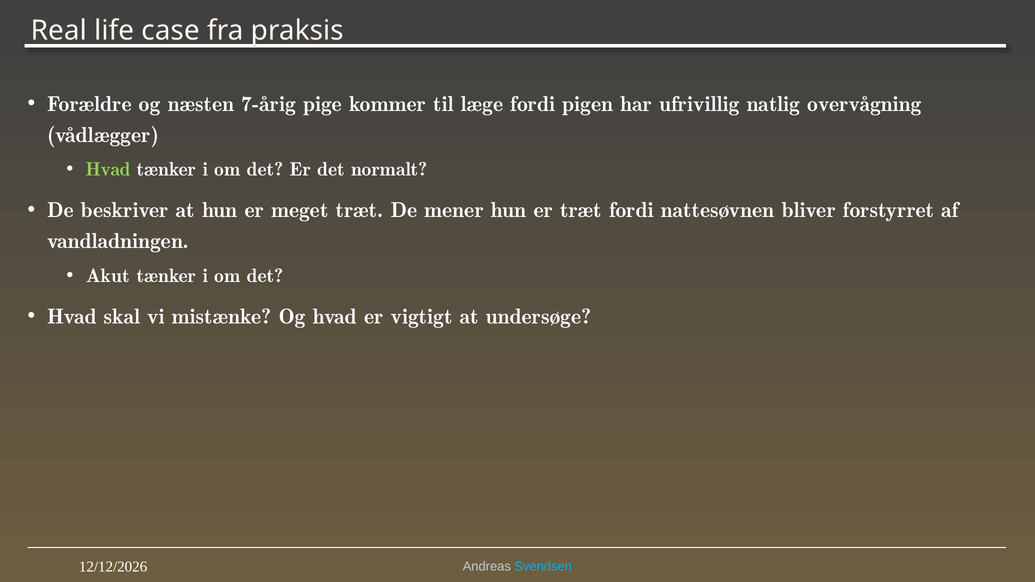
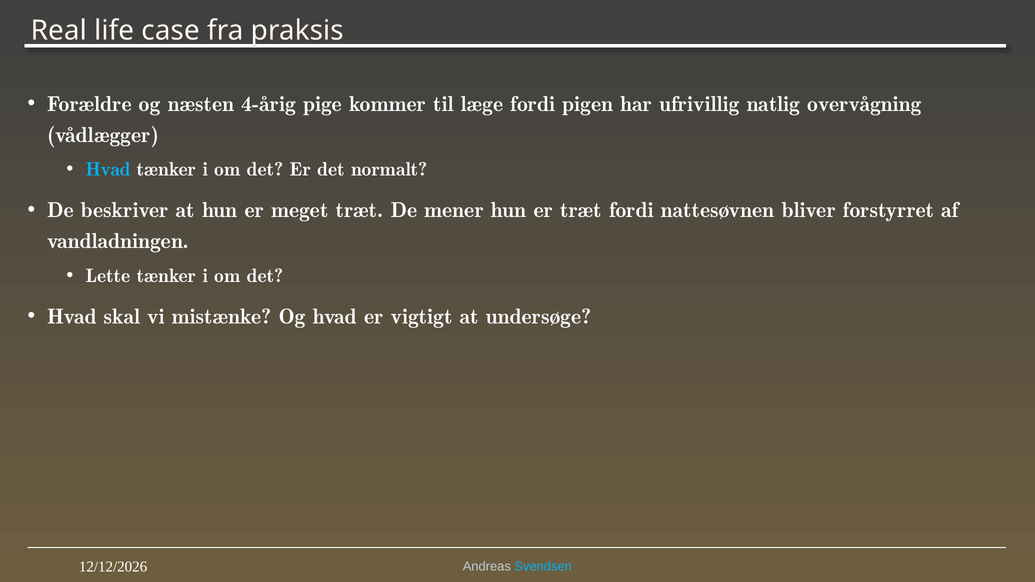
7-årig: 7-årig -> 4-årig (269, 104)
Hvad colour: light green -> light blue (108, 170)
Akut: Akut -> Lette (108, 276)
